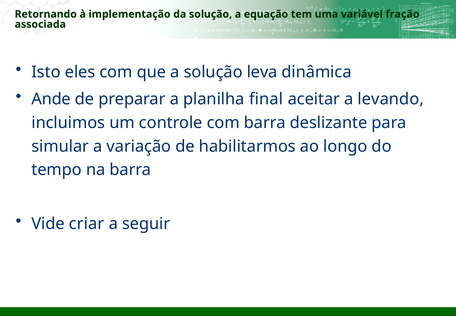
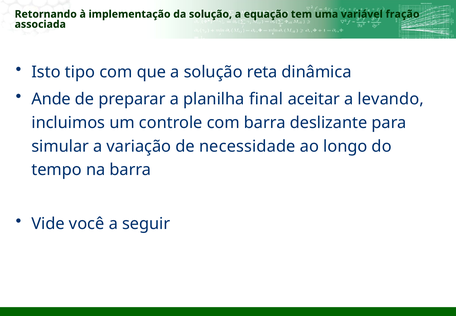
eles: eles -> tipo (80, 72)
leva: leva -> reta (262, 72)
habilitarmos: habilitarmos -> necessidade (247, 146)
criar: criar -> você (87, 223)
